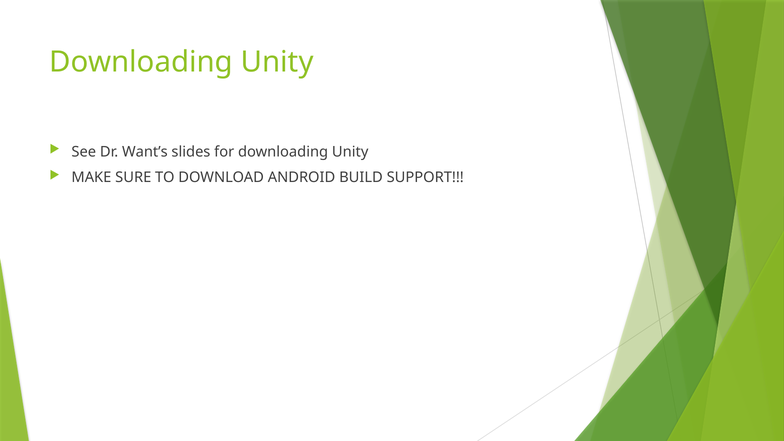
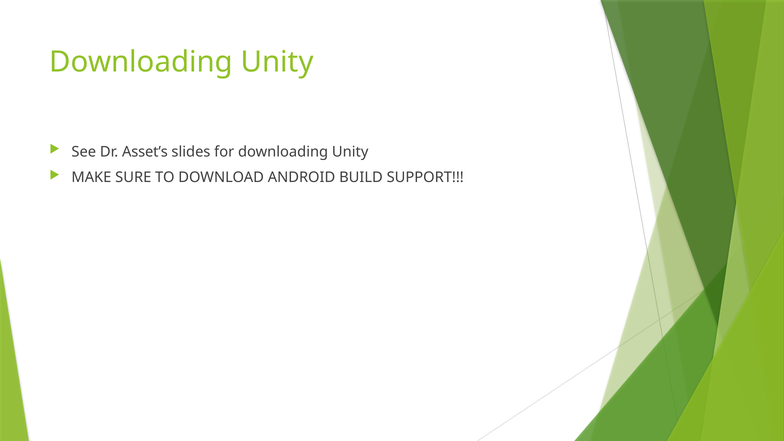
Want’s: Want’s -> Asset’s (145, 152)
